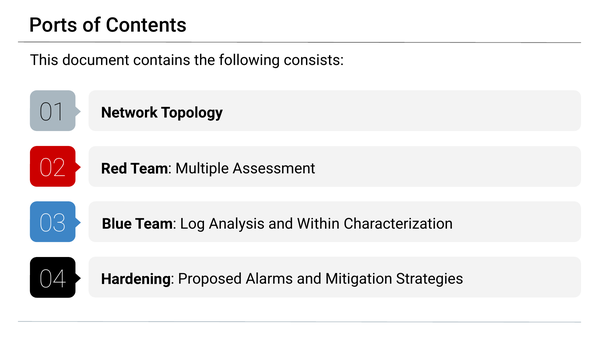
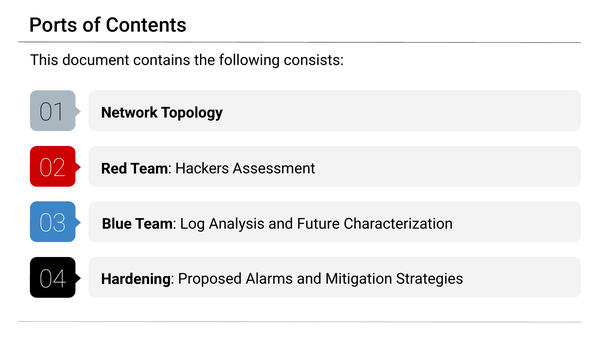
Multiple: Multiple -> Hackers (202, 169)
Within: Within -> Future (318, 224)
